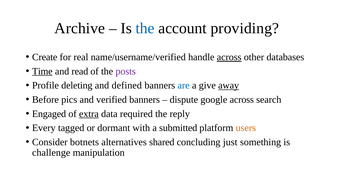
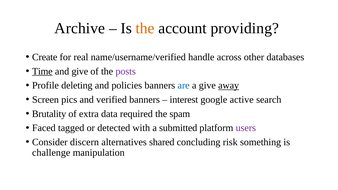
the colour: blue -> orange (145, 28)
across underline: present -> none (229, 57)
and read: read -> give (80, 71)
defined: defined -> policies (127, 85)
Before: Before -> Screen (45, 100)
dispute: dispute -> interest (184, 100)
google across: across -> active (242, 100)
Engaged: Engaged -> Brutality (49, 114)
extra underline: present -> none (89, 114)
reply: reply -> spam (180, 114)
Every: Every -> Faced (44, 128)
dormant: dormant -> detected (114, 128)
users colour: orange -> purple (246, 128)
botnets: botnets -> discern (84, 142)
just: just -> risk (230, 142)
